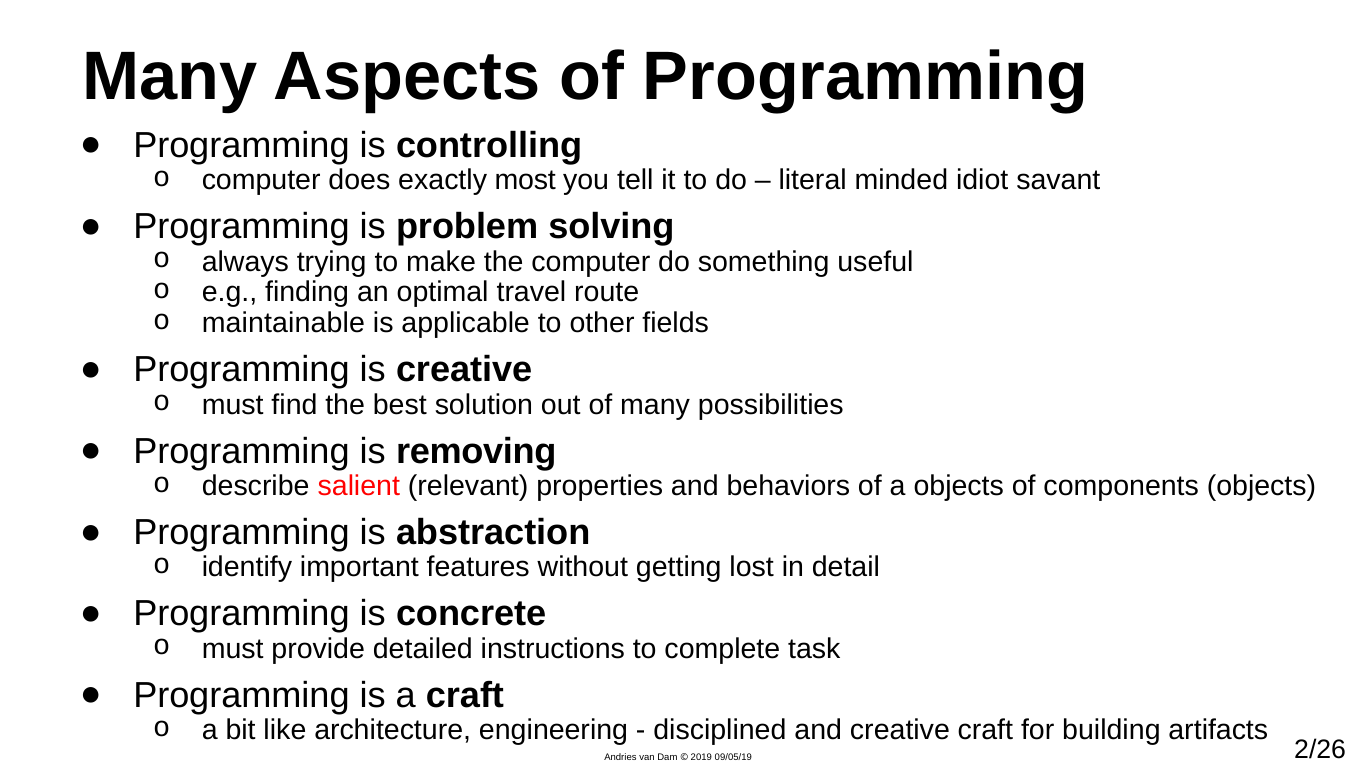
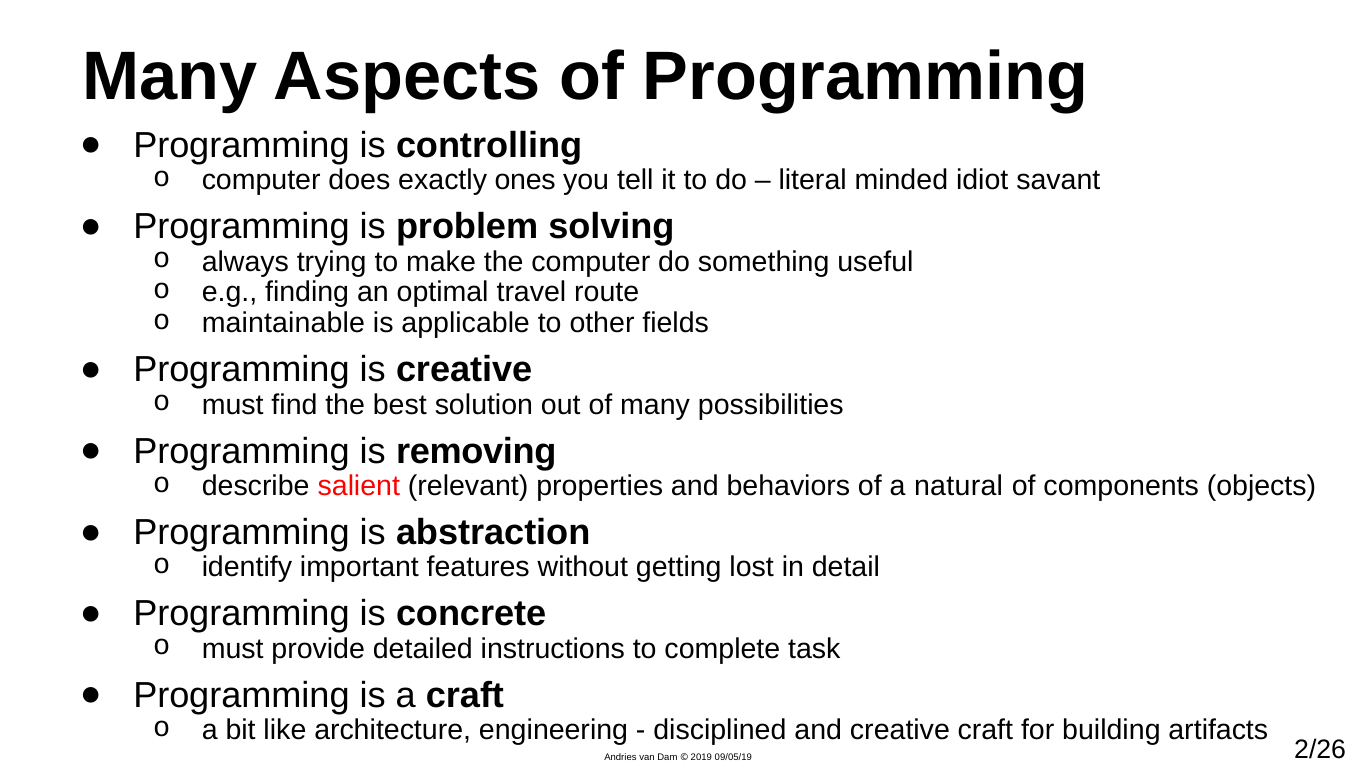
most: most -> ones (525, 180)
a objects: objects -> natural (959, 486)
